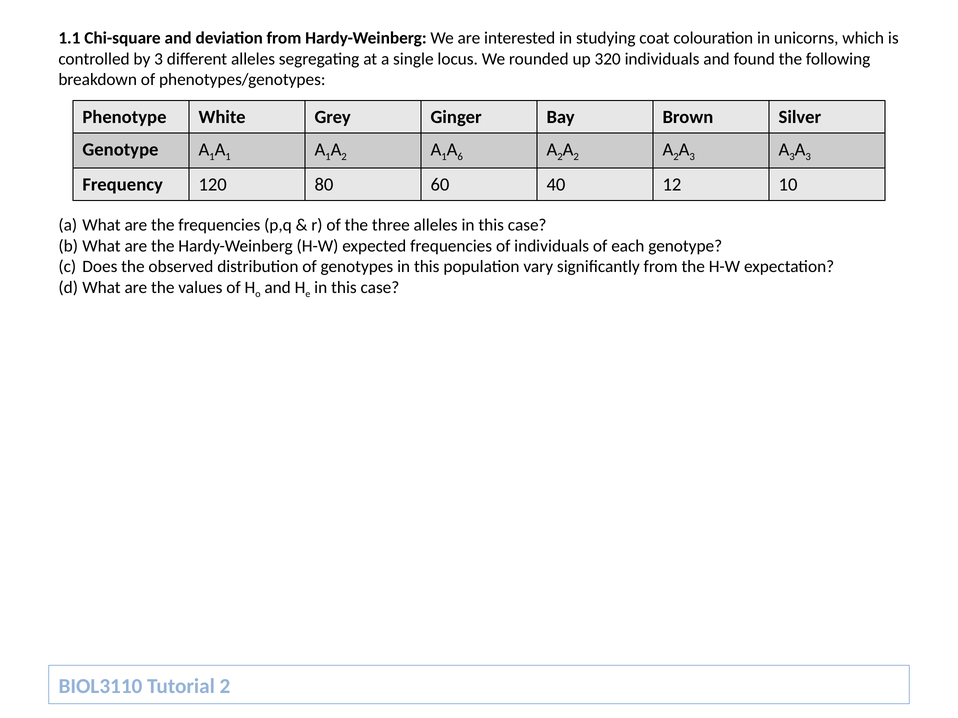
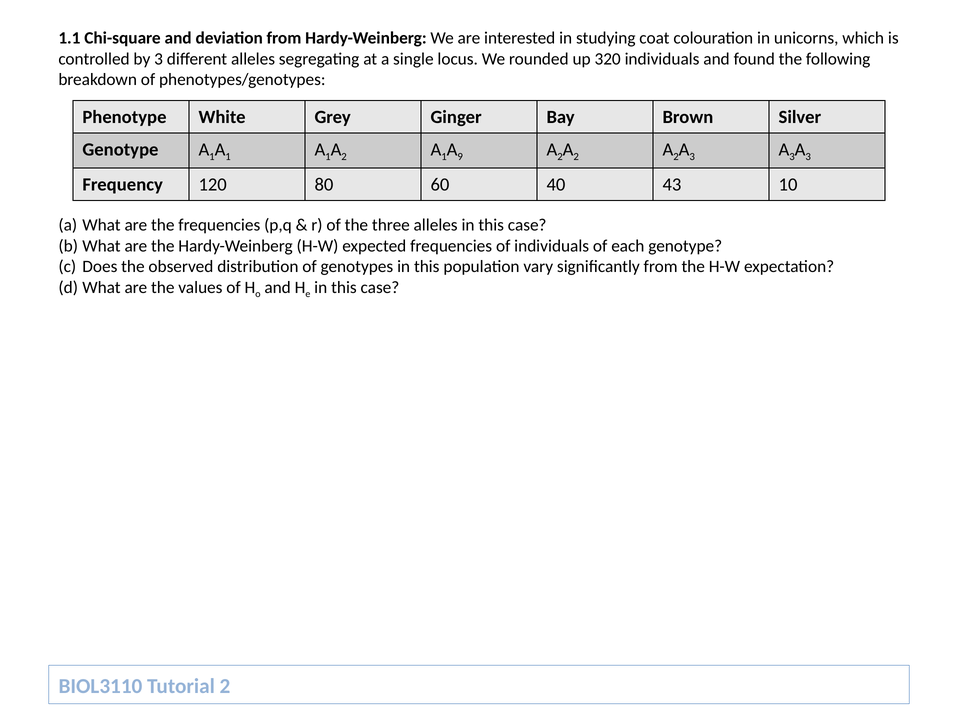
6: 6 -> 9 (460, 157)
12: 12 -> 43 (672, 185)
